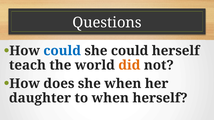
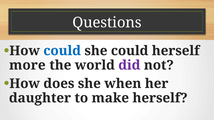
teach: teach -> more (27, 65)
did colour: orange -> purple (129, 65)
to when: when -> make (110, 98)
